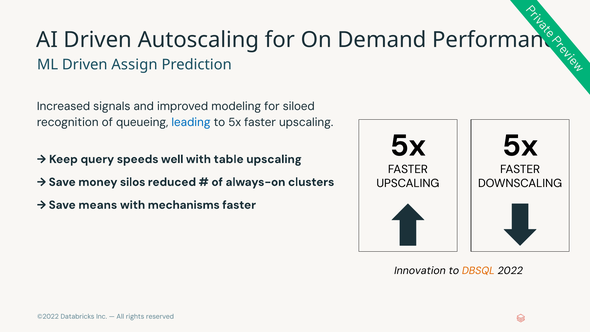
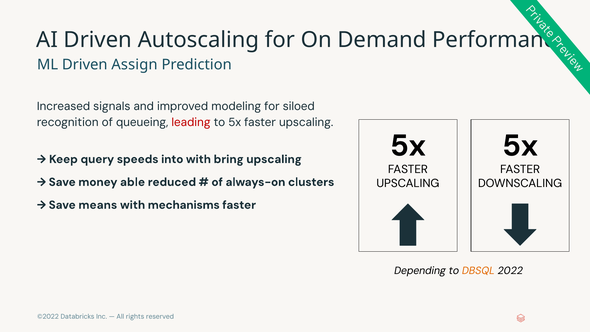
leading colour: blue -> red (191, 122)
well: well -> into (172, 159)
table: table -> bring (229, 159)
silos: silos -> able (133, 182)
Innovation: Innovation -> Depending (420, 271)
